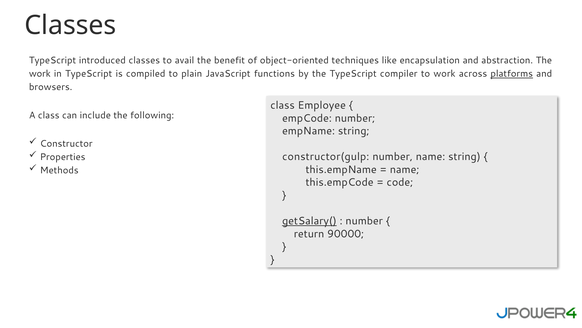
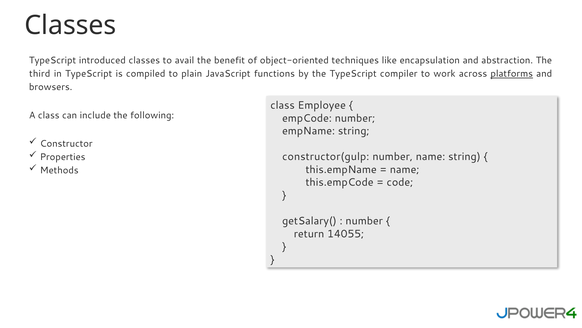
work: work -> third (40, 74)
getSalary( underline: present -> none (309, 221)
90000: 90000 -> 14055 (346, 233)
